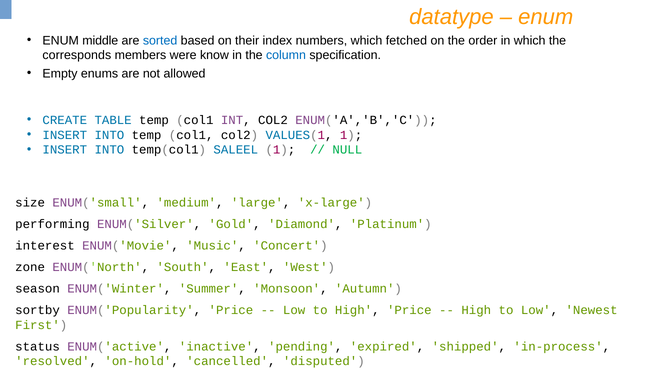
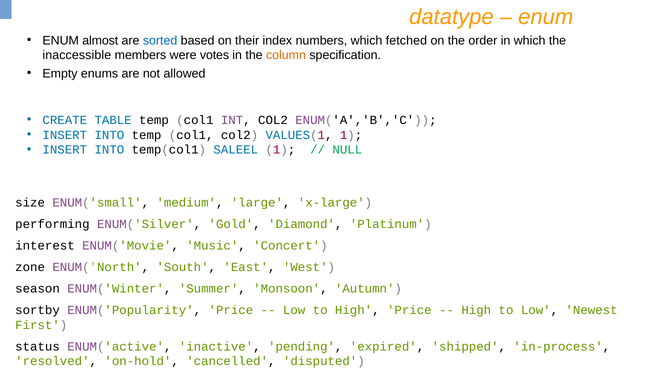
middle: middle -> almost (100, 40)
corresponds: corresponds -> inaccessible (77, 55)
know: know -> votes (215, 55)
column colour: blue -> orange (286, 55)
